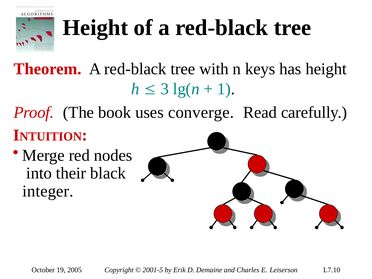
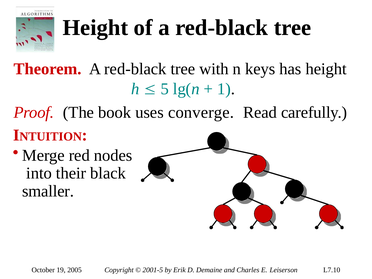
3: 3 -> 5 (165, 89)
integer: integer -> smaller (48, 191)
